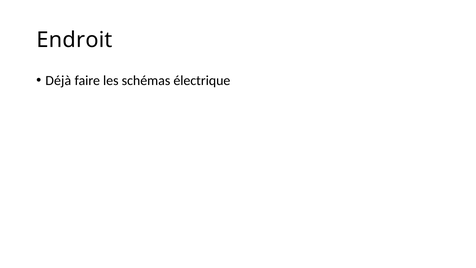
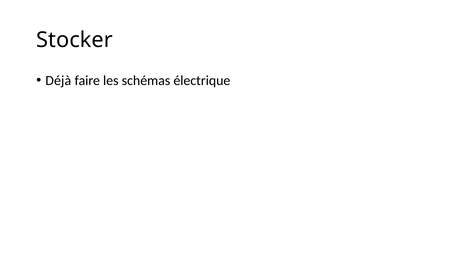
Endroit: Endroit -> Stocker (75, 40)
